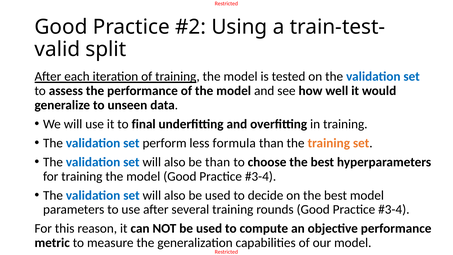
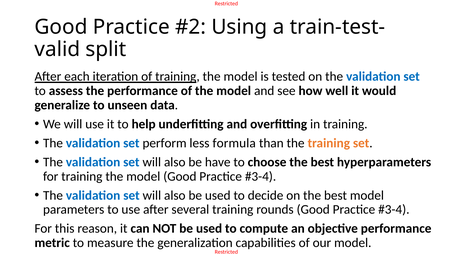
final: final -> help (144, 124)
be than: than -> have (218, 162)
